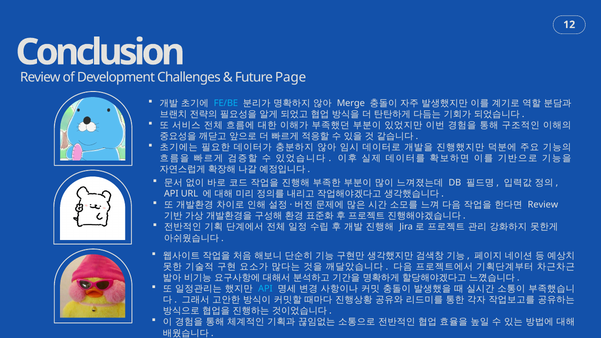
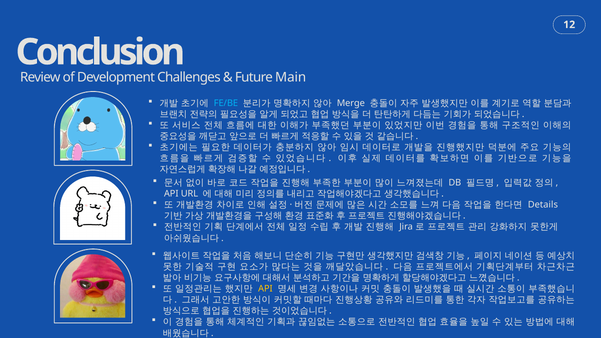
Page: Page -> Main (291, 77)
Review: Review -> Details (543, 205)
API colour: light blue -> yellow (265, 289)
